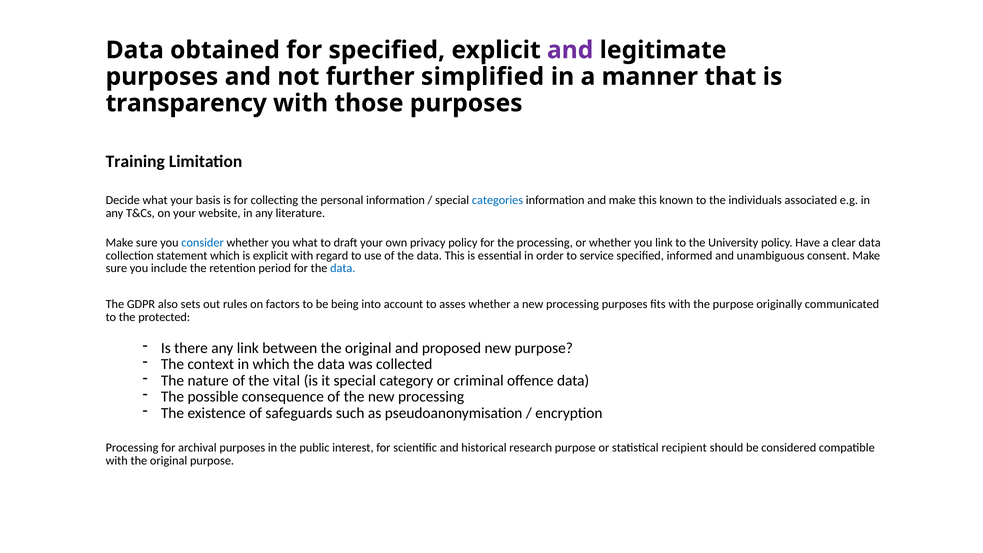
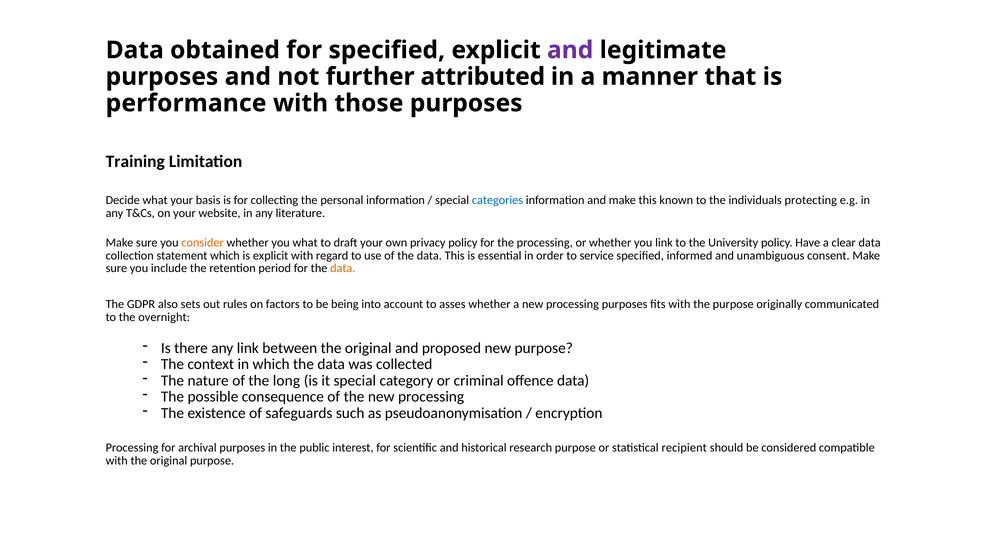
simplified: simplified -> attributed (483, 77)
transparency: transparency -> performance (186, 103)
associated: associated -> protecting (811, 200)
consider colour: blue -> orange (203, 242)
data colour: blue -> orange (343, 268)
protected: protected -> overnight (164, 317)
vital: vital -> long (286, 381)
